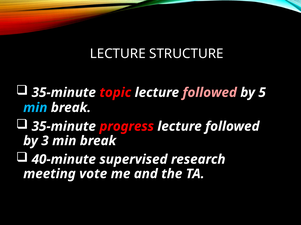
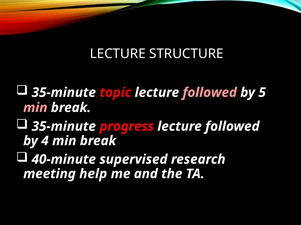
min colour: light blue -> pink (35, 108)
3: 3 -> 4 (45, 141)
vote: vote -> help (93, 174)
